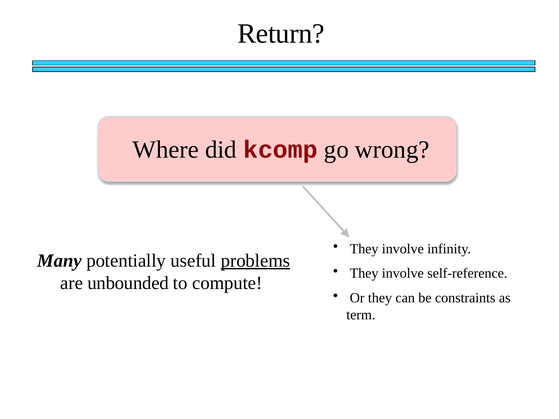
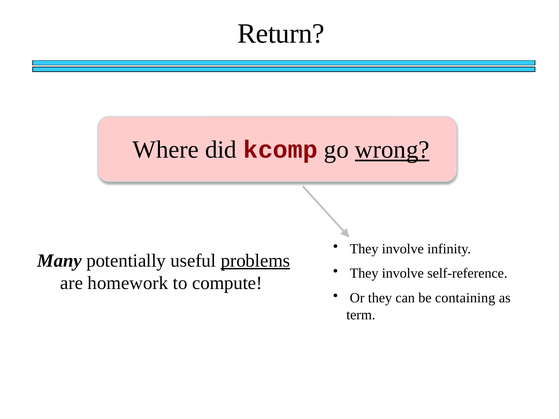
wrong underline: none -> present (392, 150)
unbounded: unbounded -> homework (128, 283)
constraints: constraints -> containing (465, 298)
